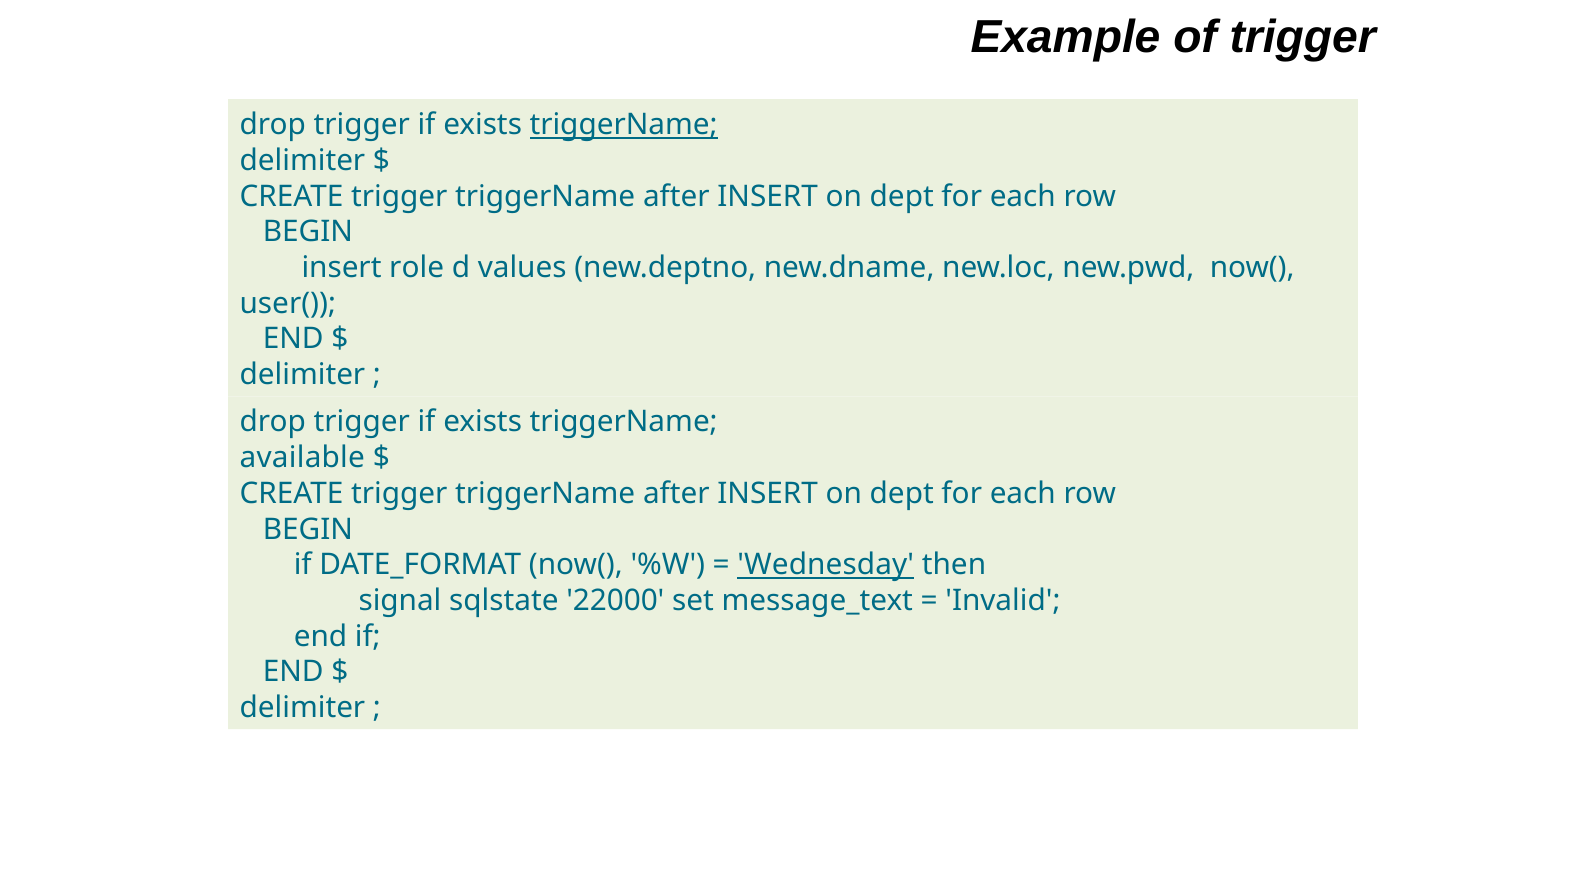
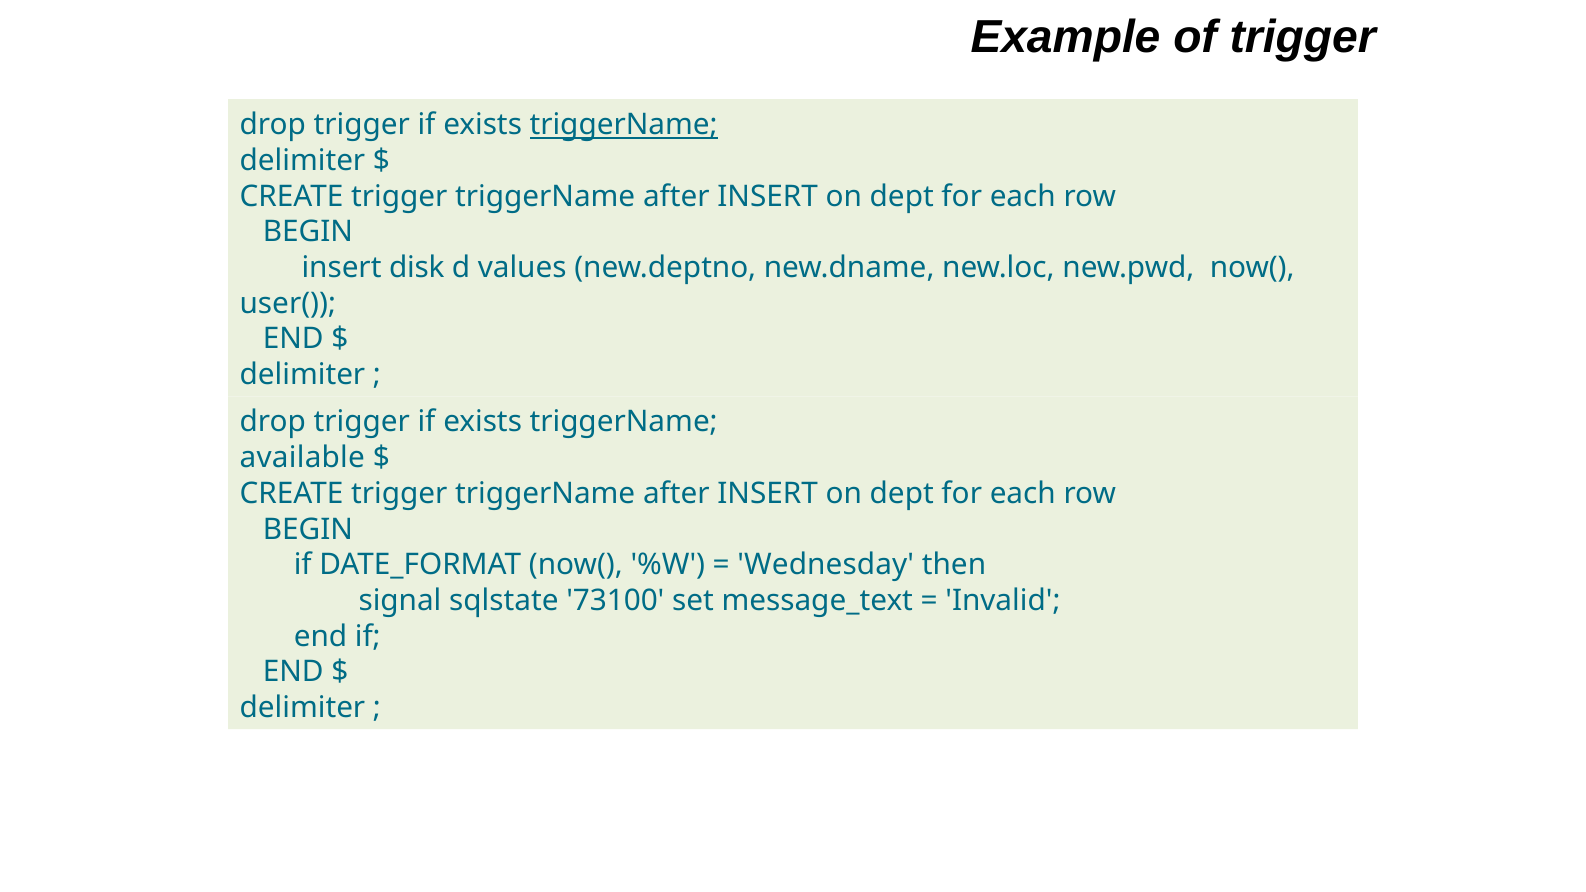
role: role -> disk (417, 268)
Wednesday underline: present -> none (826, 565)
22000: 22000 -> 73100 (615, 601)
